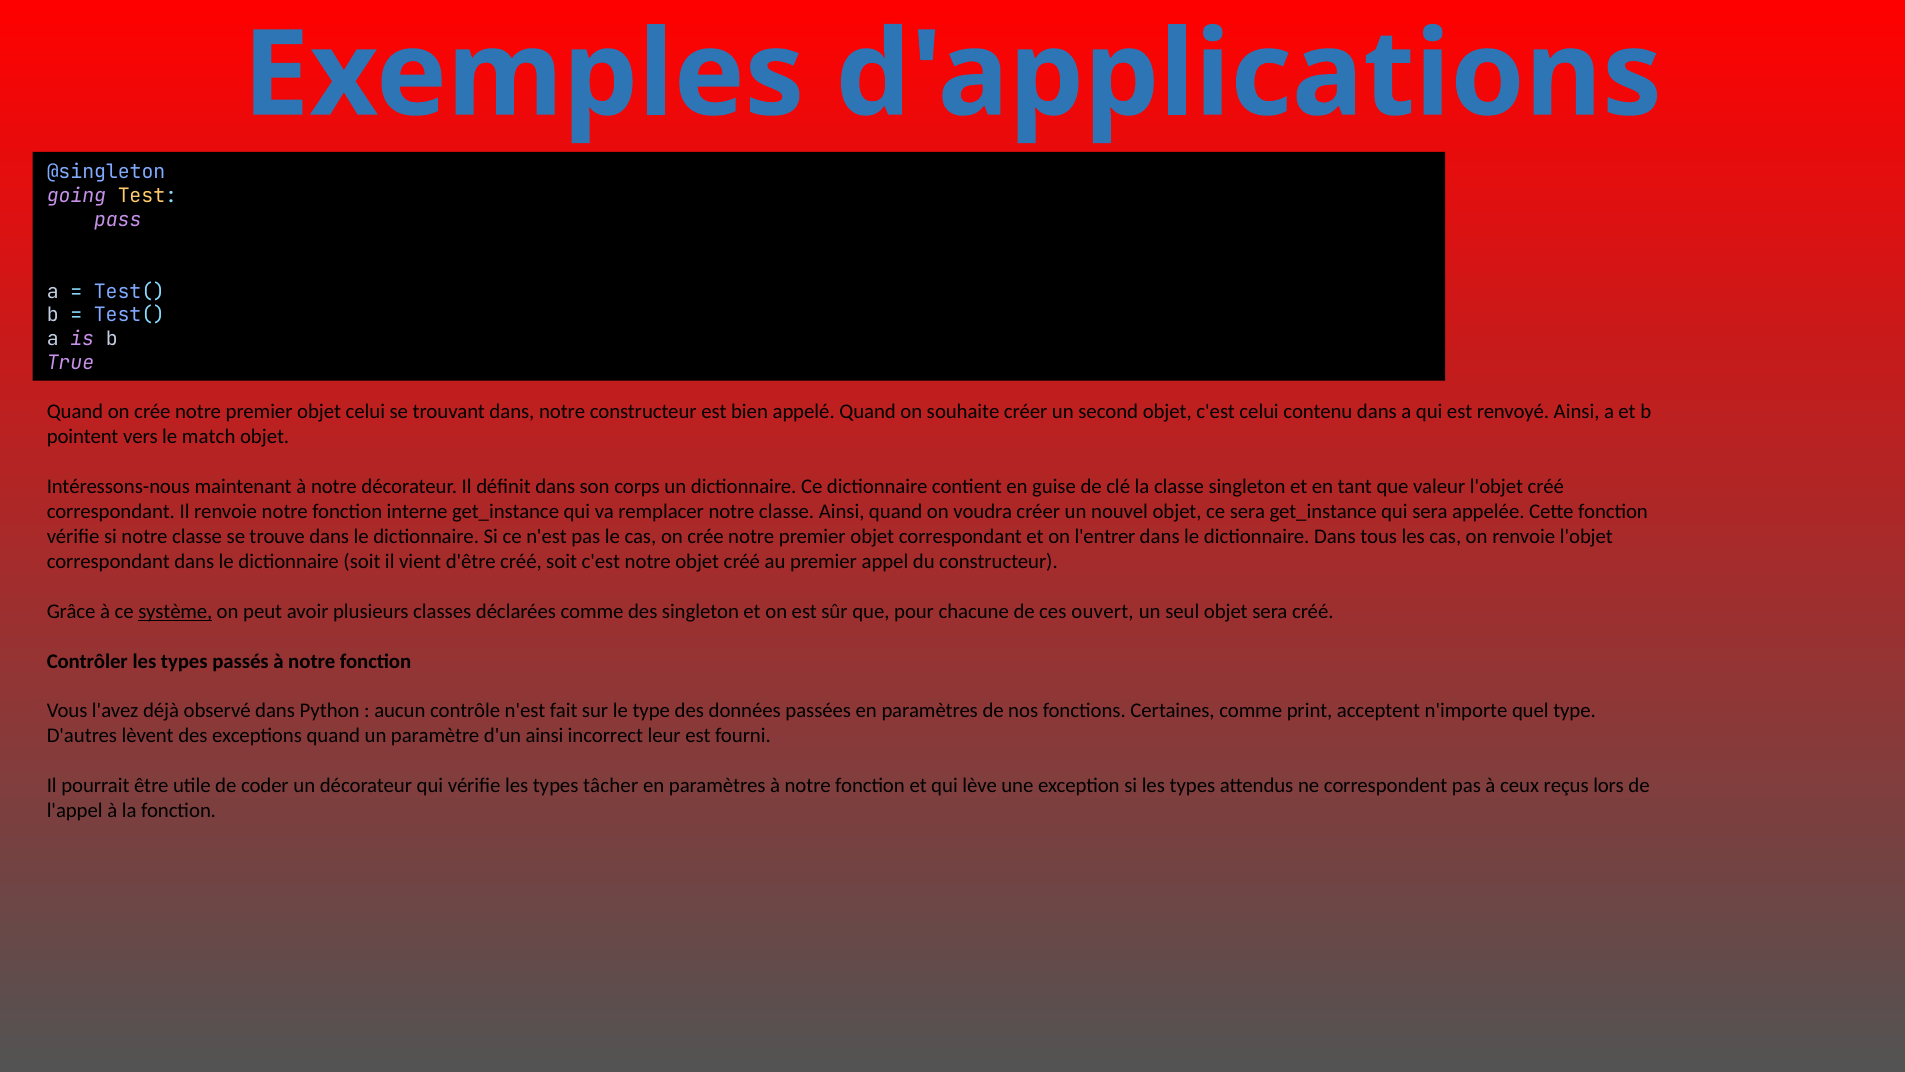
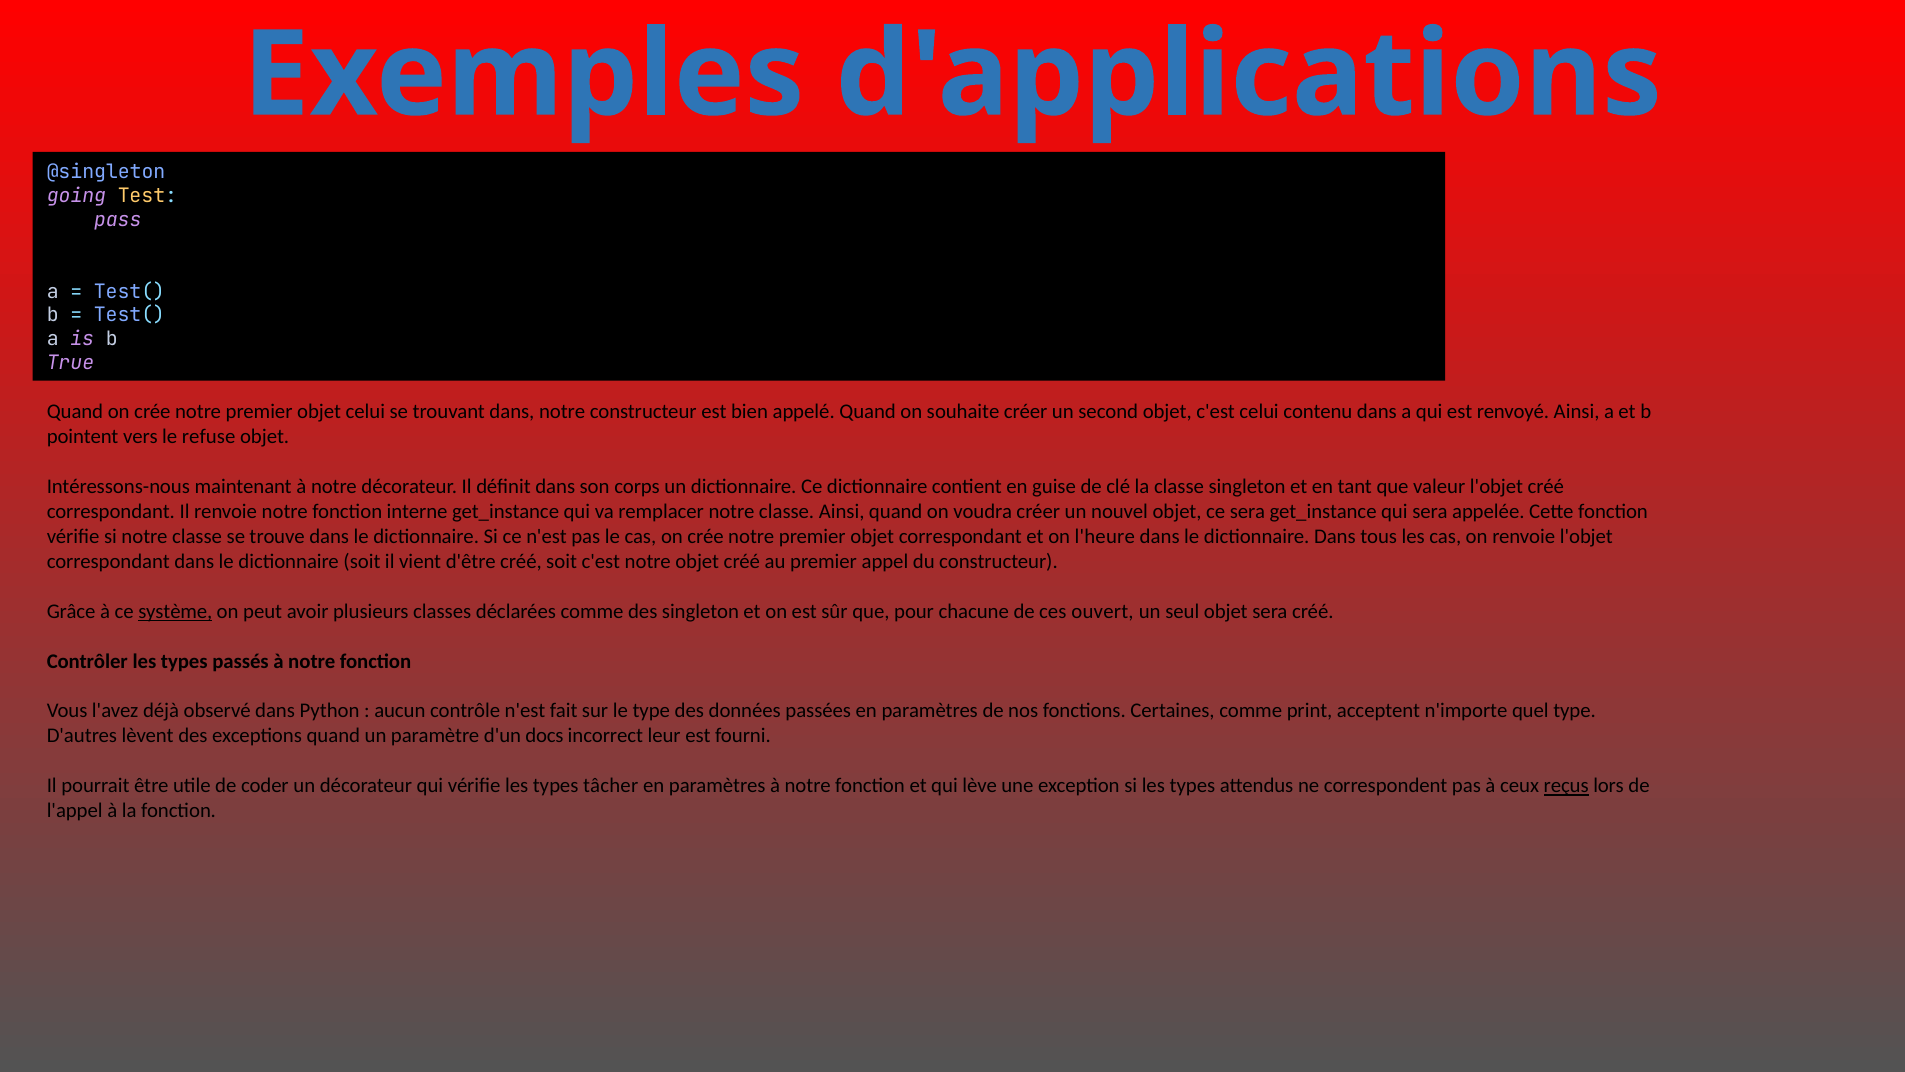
match: match -> refuse (209, 436)
l'entrer: l'entrer -> l'heure (1105, 536)
d'un ainsi: ainsi -> docs (544, 736)
reçus underline: none -> present (1566, 786)
